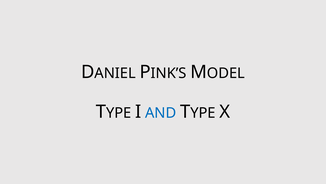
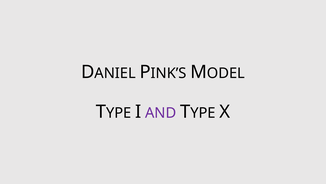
AND colour: blue -> purple (161, 113)
